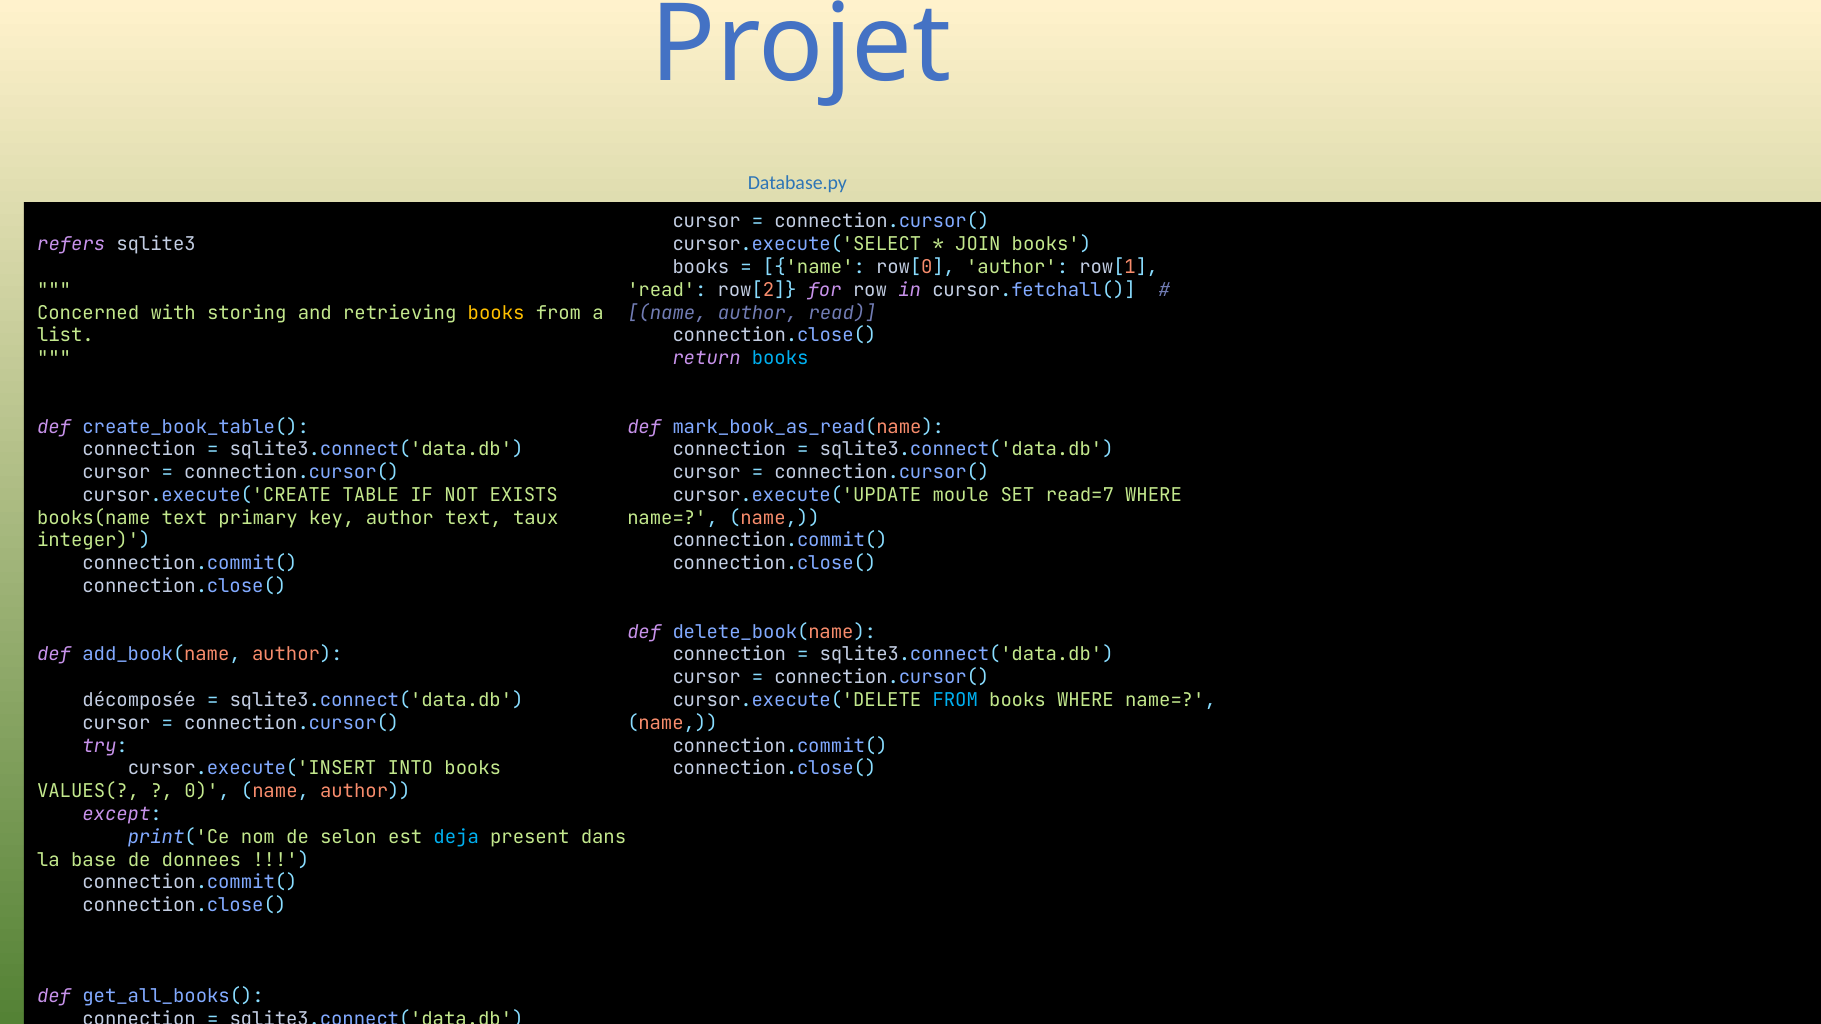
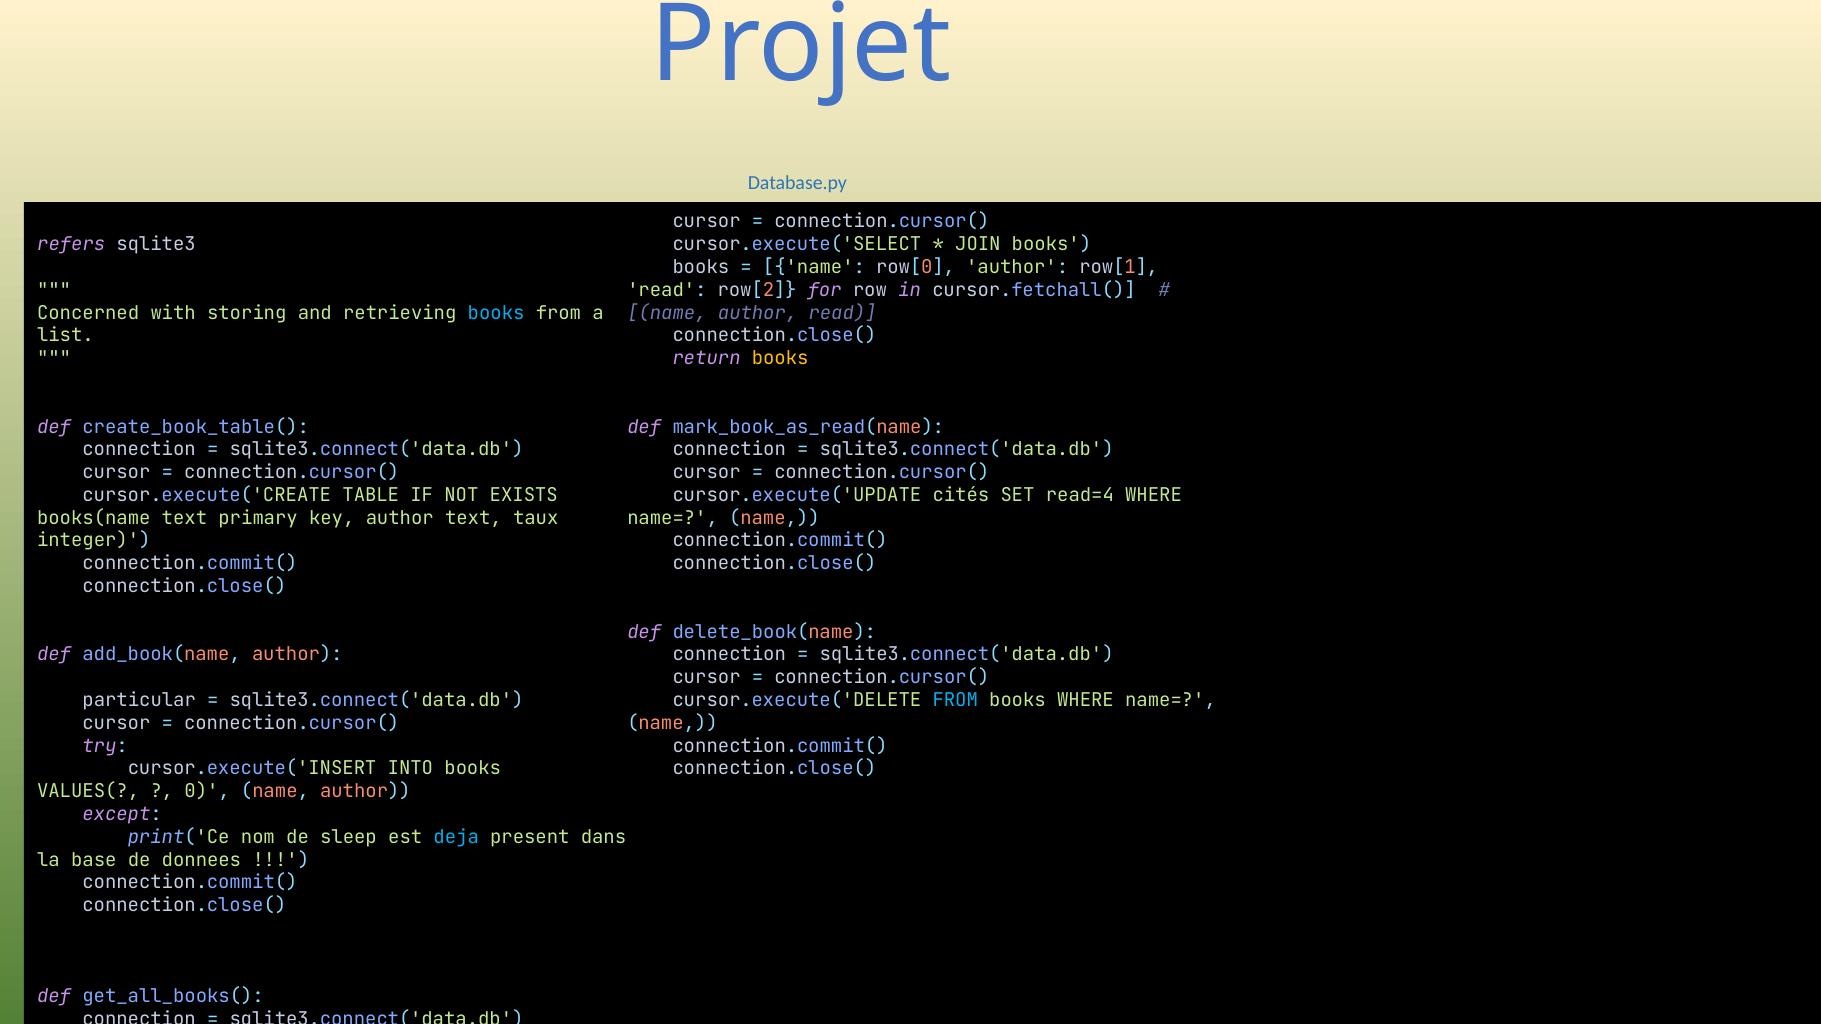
books colour: yellow -> light blue (496, 313)
books colour: light blue -> yellow (780, 359)
moule: moule -> cités (961, 495)
read=7: read=7 -> read=4 (1080, 495)
décomposée: décomposée -> particular (139, 700)
selon: selon -> sleep (348, 837)
